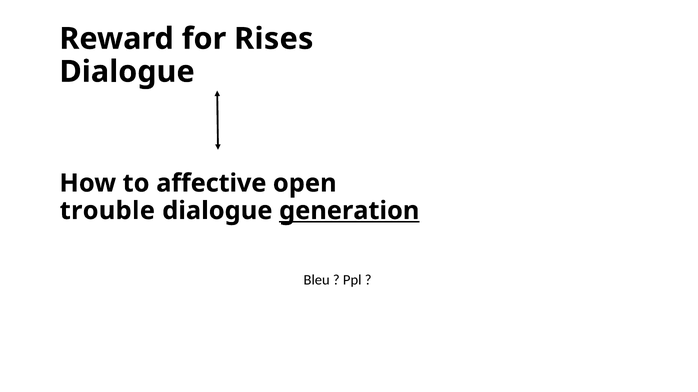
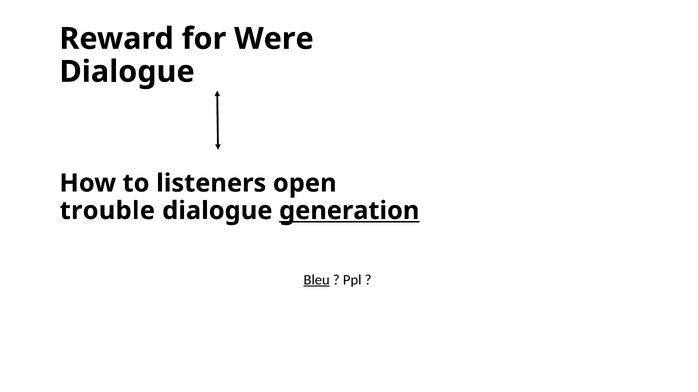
Rises: Rises -> Were (274, 39)
affective: affective -> listeners (211, 184)
Bleu underline: none -> present (317, 280)
